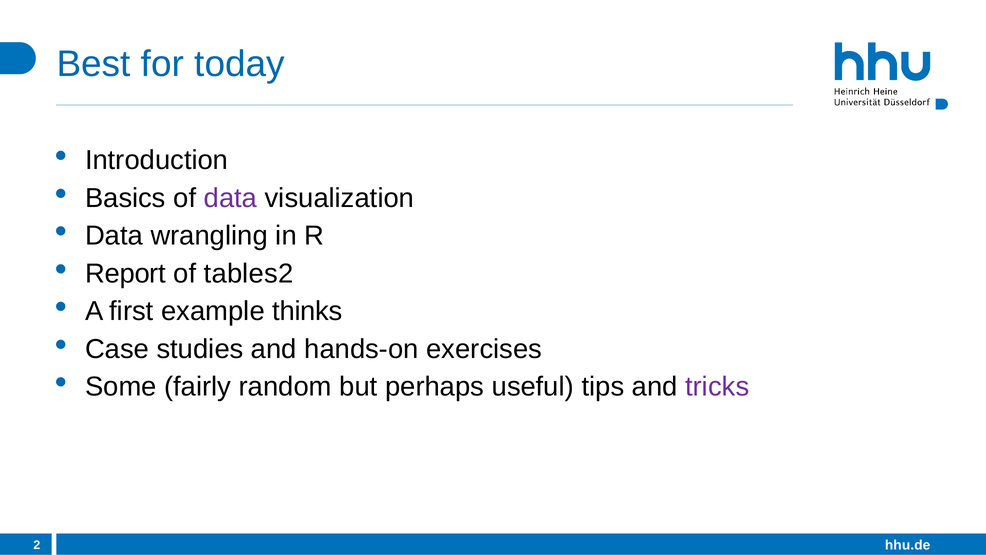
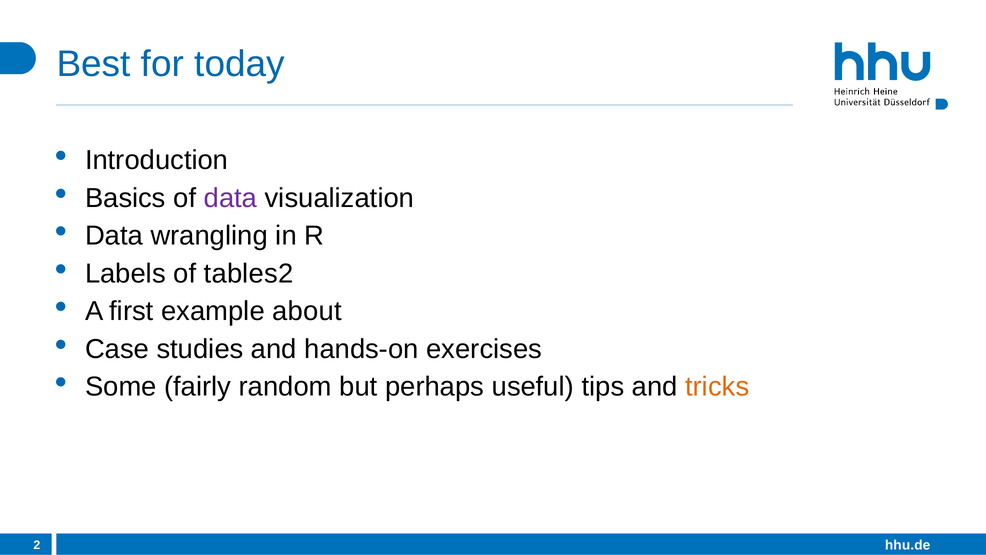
Report: Report -> Labels (125, 274)
thinks: thinks -> about (307, 312)
tricks colour: purple -> orange (717, 387)
